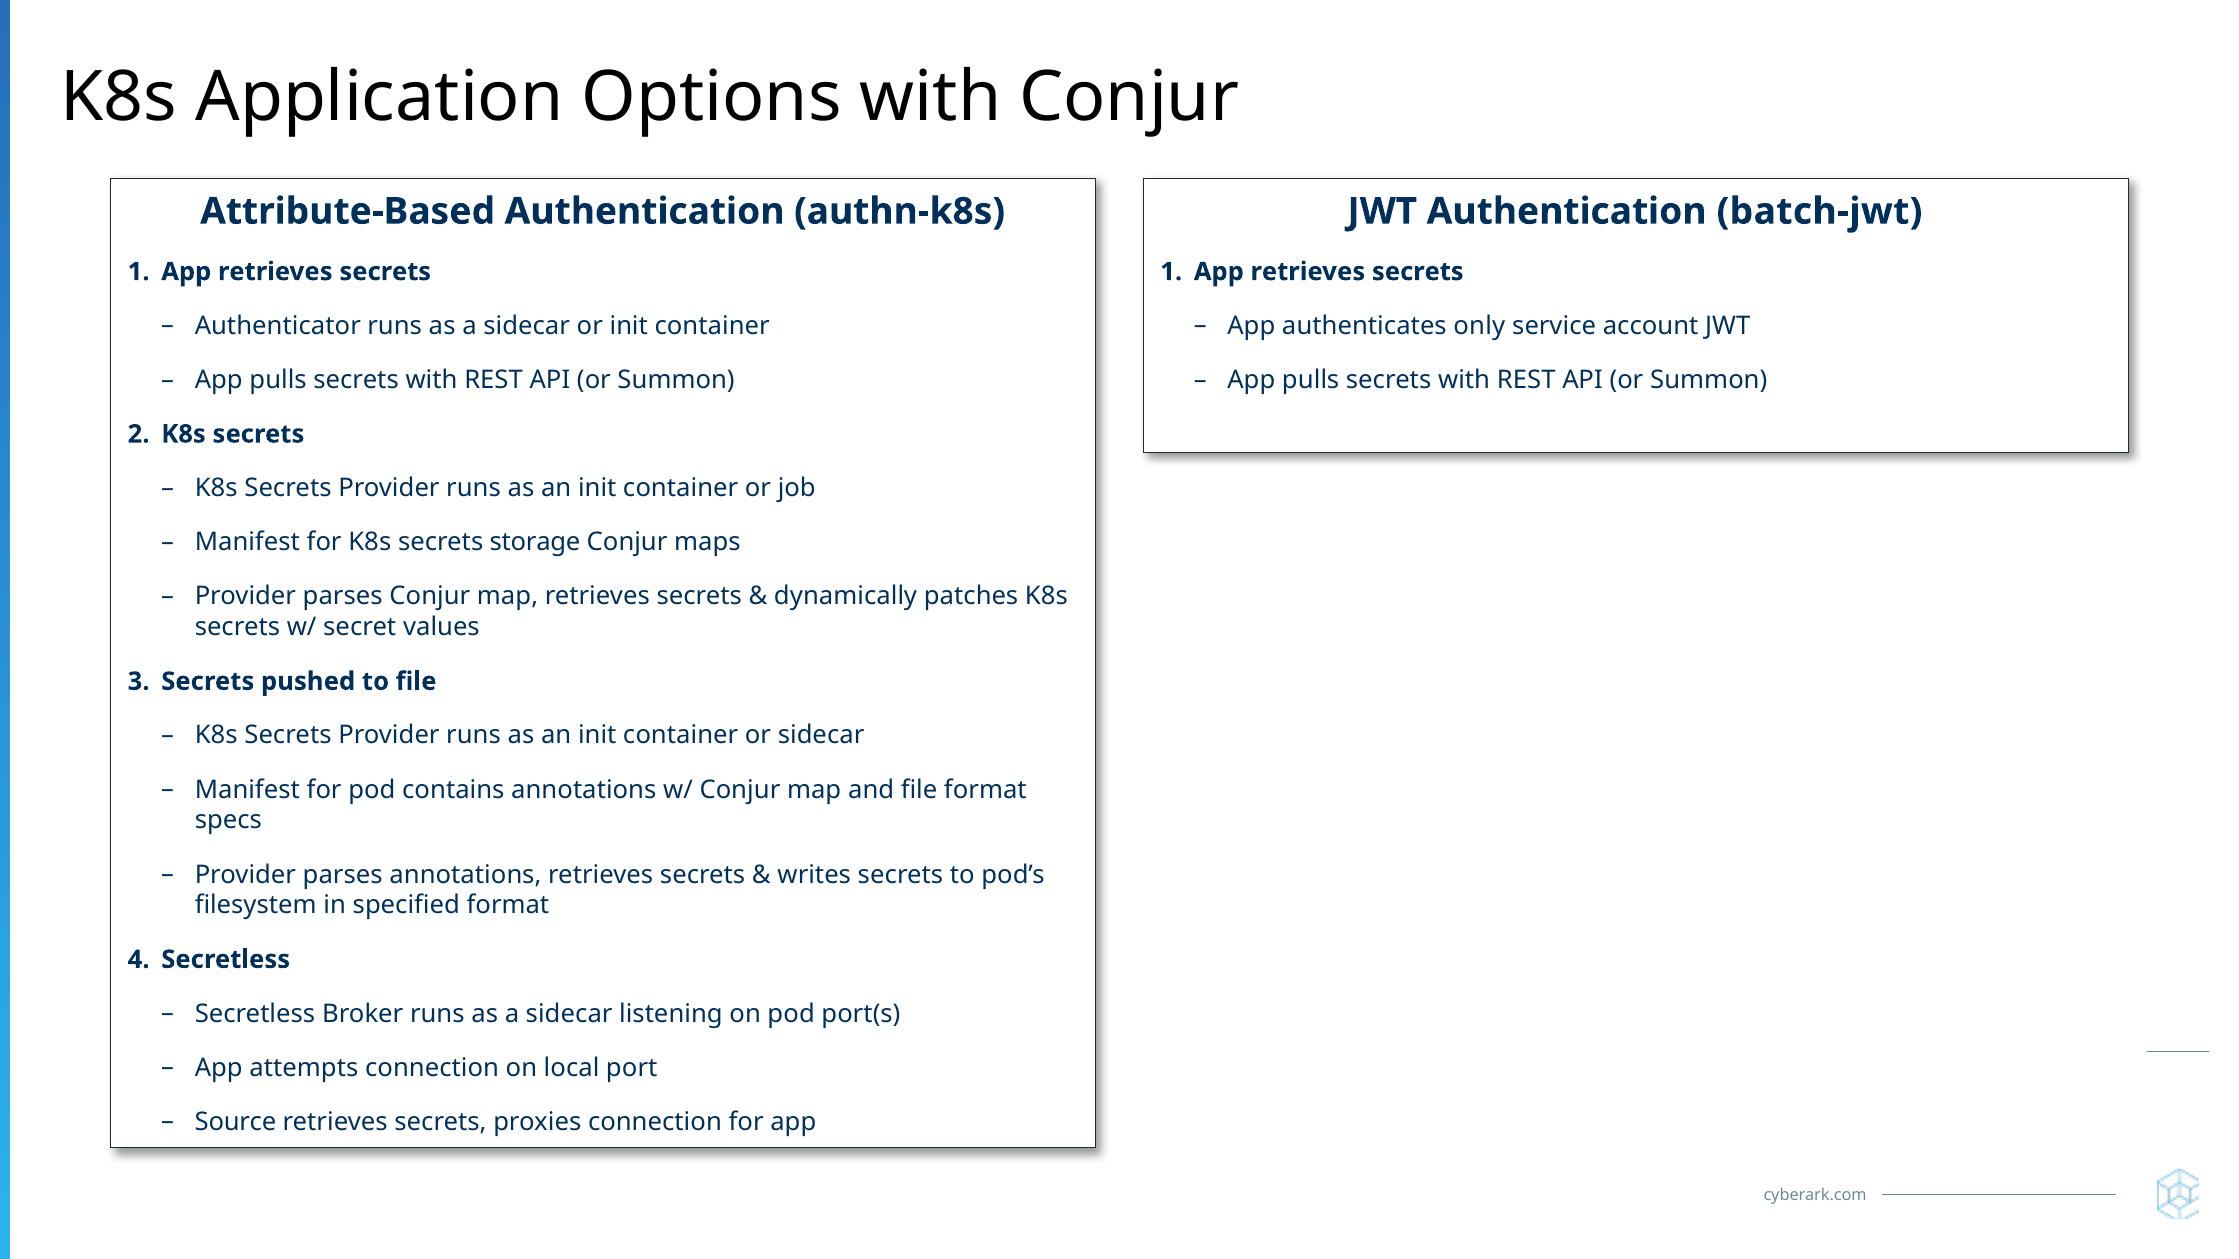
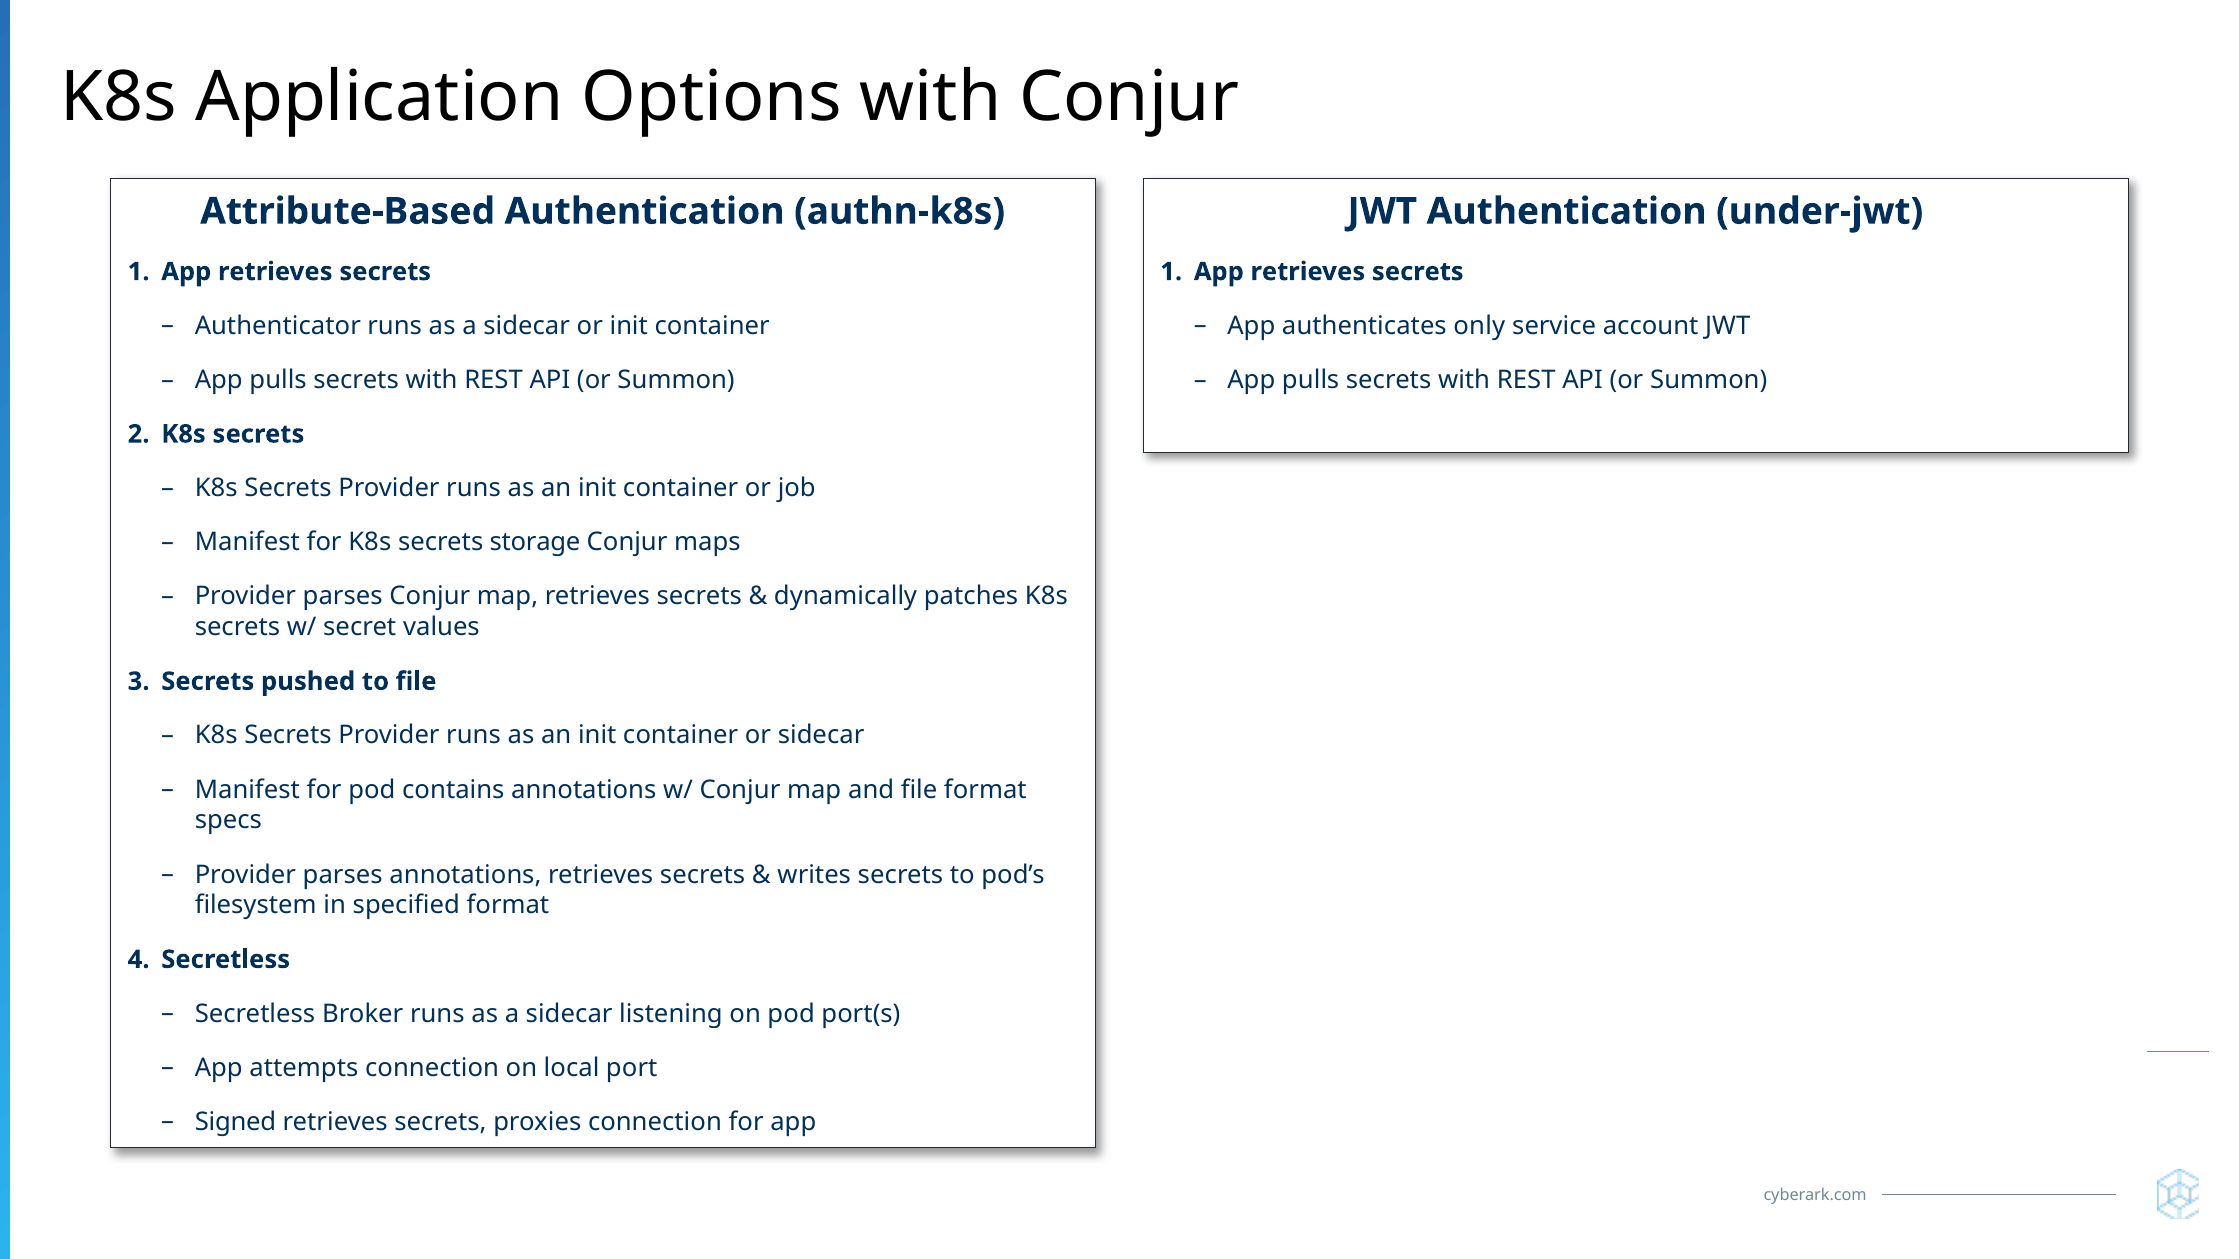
batch-jwt: batch-jwt -> under-jwt (1820, 211)
Source: Source -> Signed (235, 1122)
